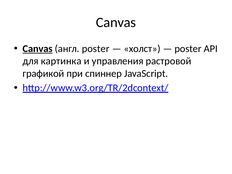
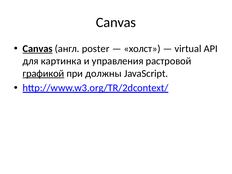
poster: poster -> virtual (188, 49)
графикой underline: none -> present (43, 73)
спиннер: спиннер -> должны (103, 73)
